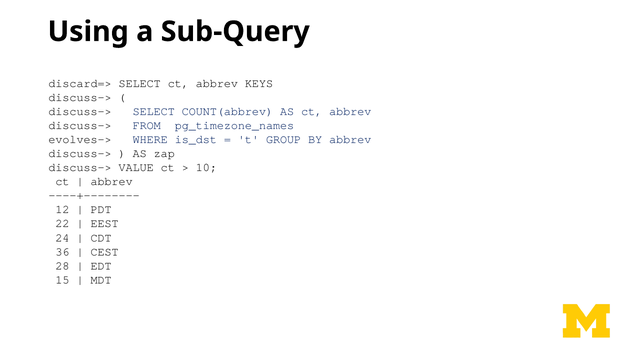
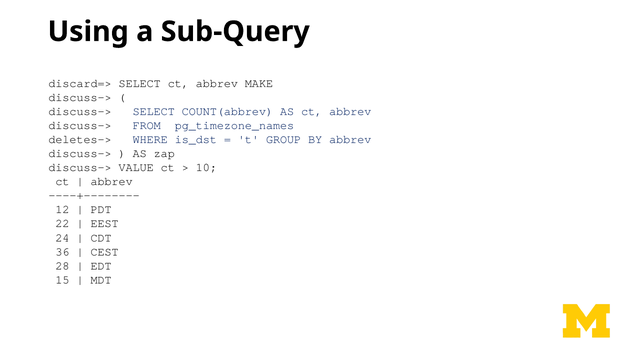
KEYS: KEYS -> MAKE (259, 83)
evolves->: evolves-> -> deletes-> (80, 139)
